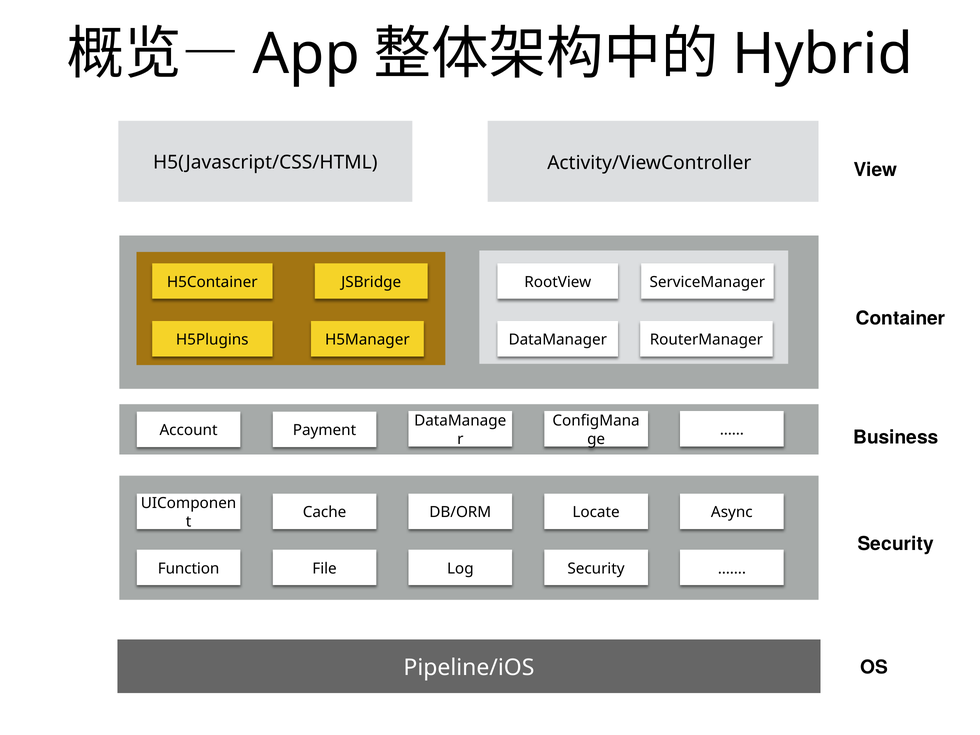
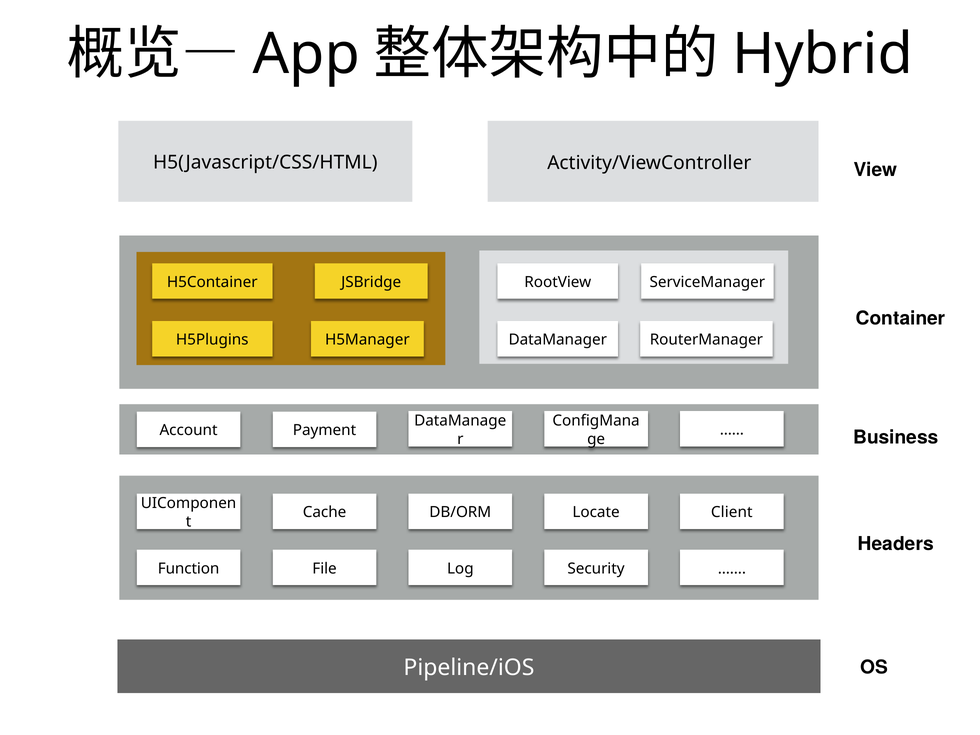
Async: Async -> Client (732, 512)
Security: Security -> Headers (896, 544)
